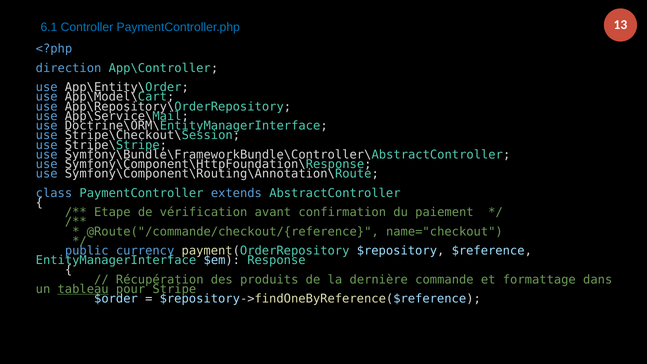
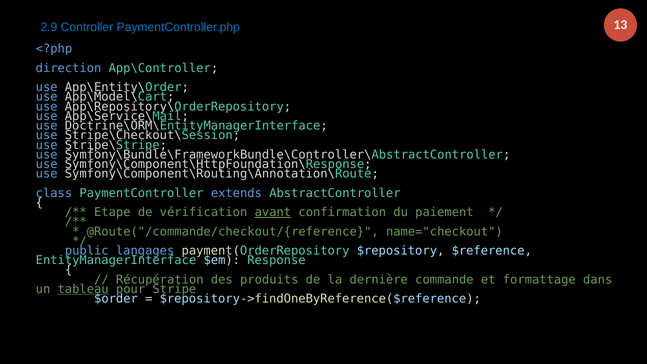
6.1: 6.1 -> 2.9 (49, 27)
avant underline: none -> present (273, 212)
currency: currency -> langages (145, 251)
